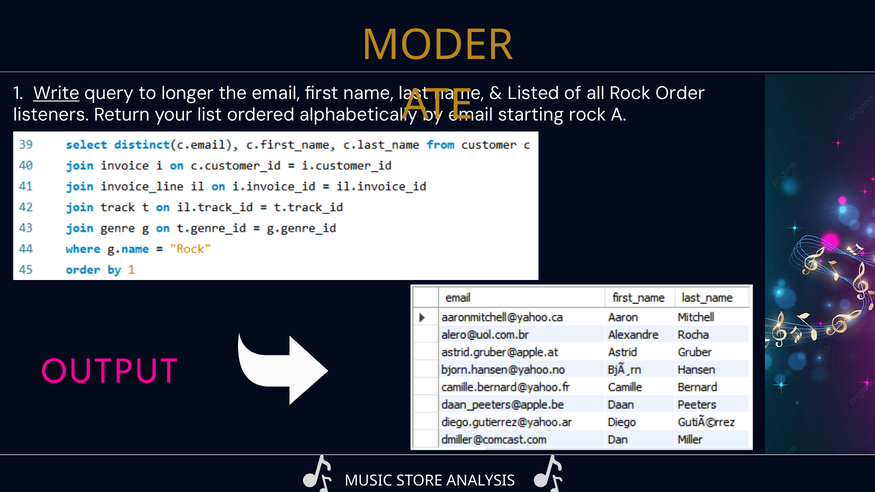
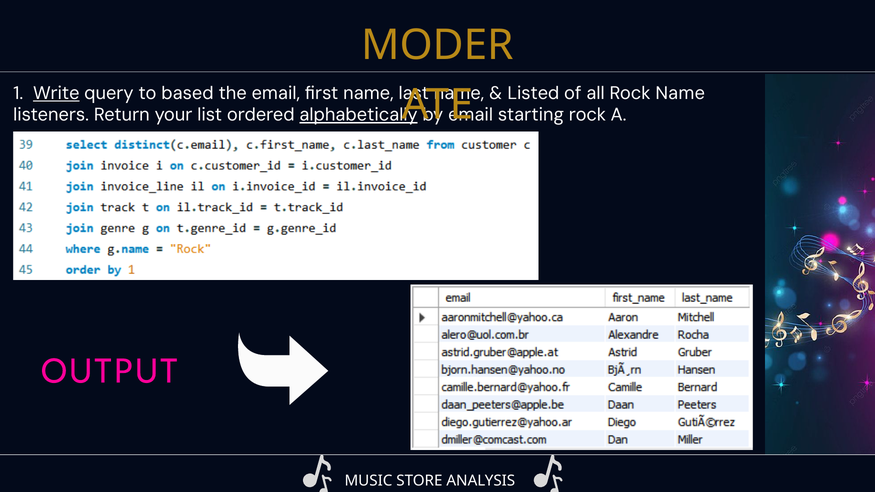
longer: longer -> based (187, 93)
Rock Order: Order -> Name (680, 93)
alphabetically underline: none -> present (359, 115)
